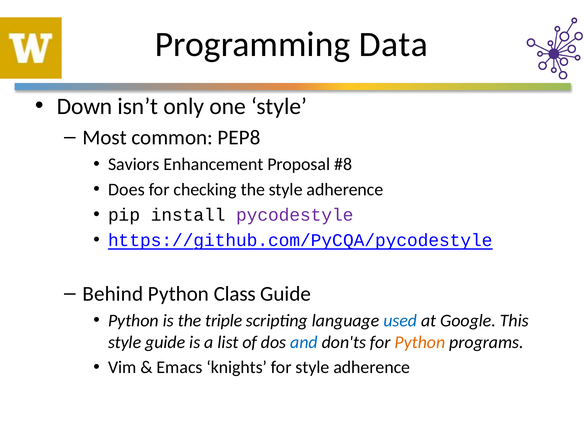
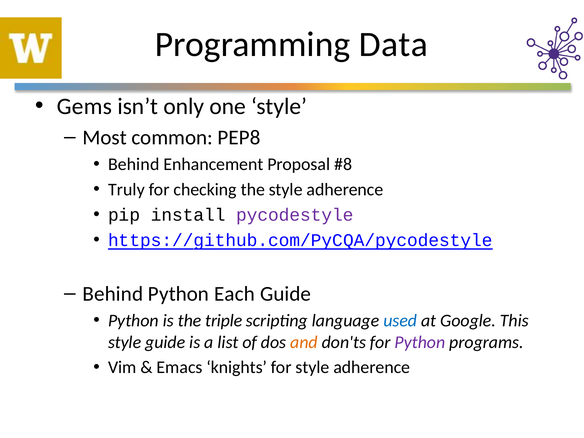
Down: Down -> Gems (84, 106)
Saviors: Saviors -> Behind (134, 164)
Does: Does -> Truly (126, 190)
Class: Class -> Each (235, 294)
and colour: blue -> orange (304, 342)
Python colour: orange -> purple (420, 342)
